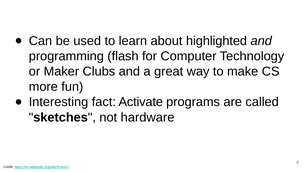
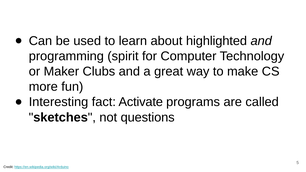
flash: flash -> spirit (123, 56)
hardware: hardware -> questions (148, 117)
